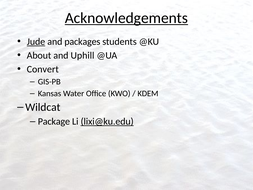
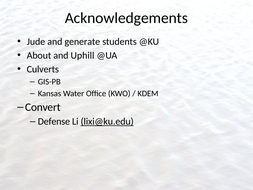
Acknowledgements underline: present -> none (126, 18)
Jude underline: present -> none (36, 42)
packages: packages -> generate (82, 42)
Convert: Convert -> Culverts (43, 69)
Wildcat: Wildcat -> Convert (43, 107)
Package: Package -> Defense (54, 121)
